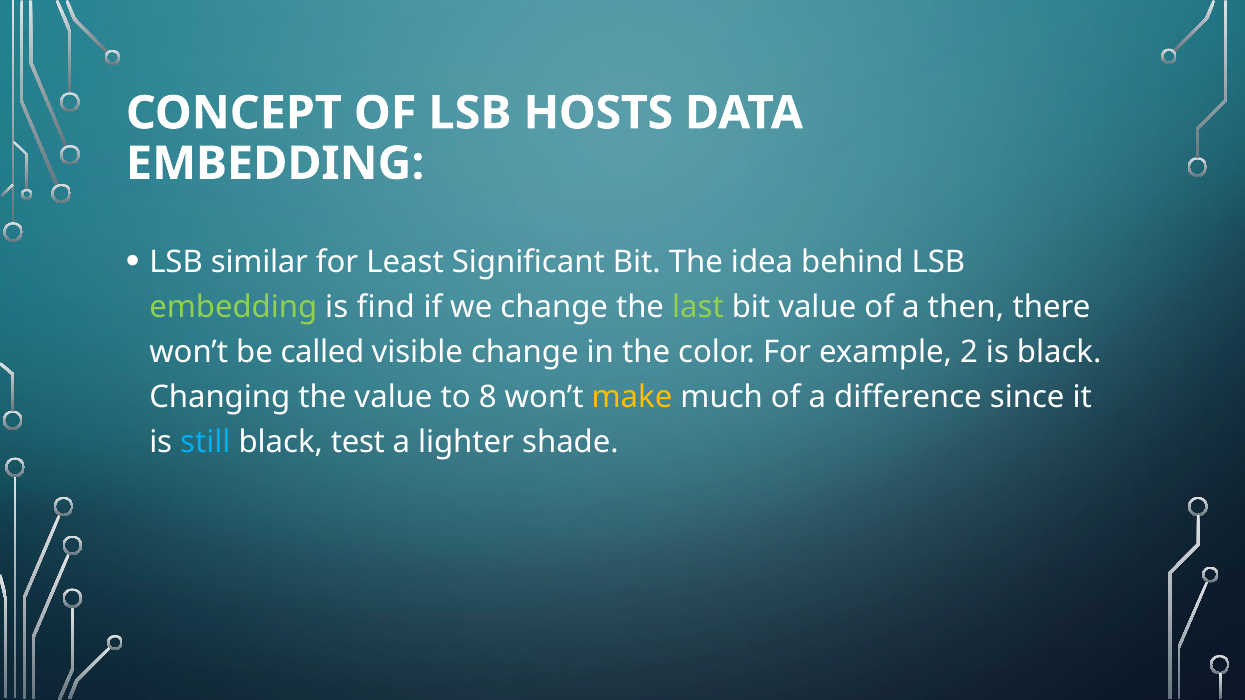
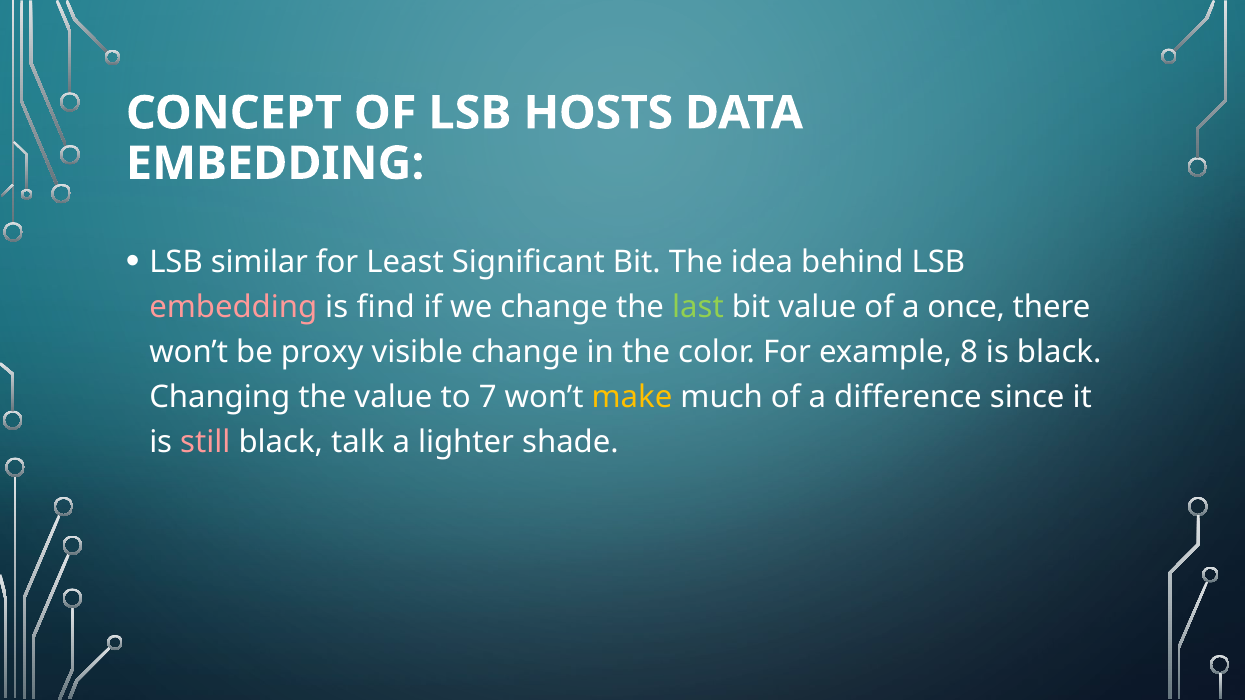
embedding colour: light green -> pink (233, 308)
then: then -> once (966, 308)
called: called -> proxy (322, 352)
2: 2 -> 8 (969, 352)
8: 8 -> 7 (488, 397)
still colour: light blue -> pink (205, 442)
test: test -> talk (358, 442)
